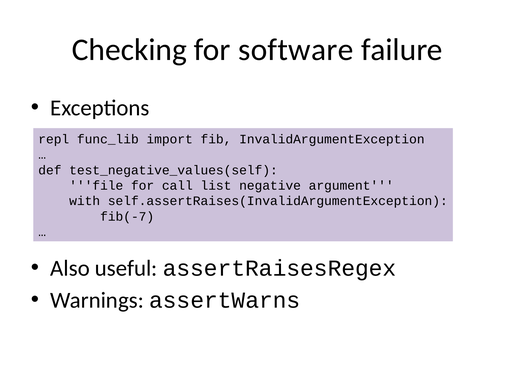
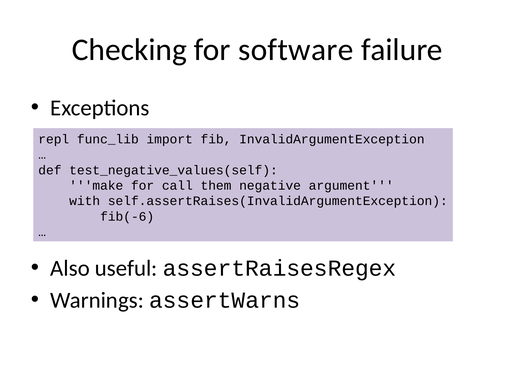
file: file -> make (96, 186)
list: list -> them (216, 186)
fib(-7: fib(-7 -> fib(-6 (127, 217)
